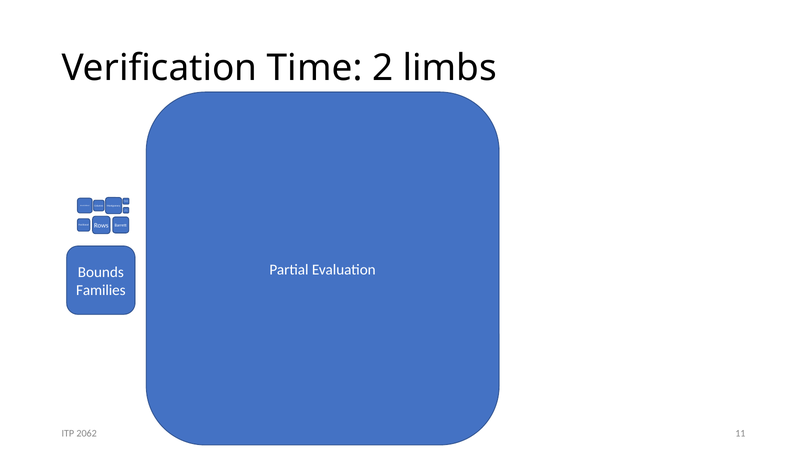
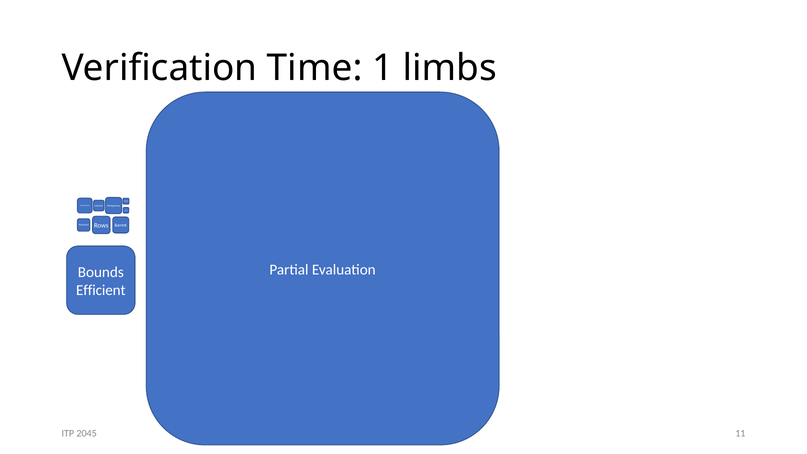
2: 2 -> 1 (383, 68)
Families: Families -> Efficient (101, 290)
2062: 2062 -> 2045 (87, 433)
